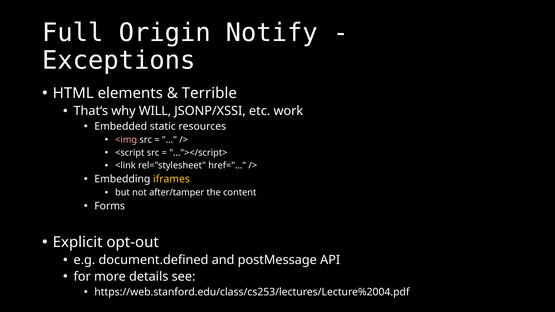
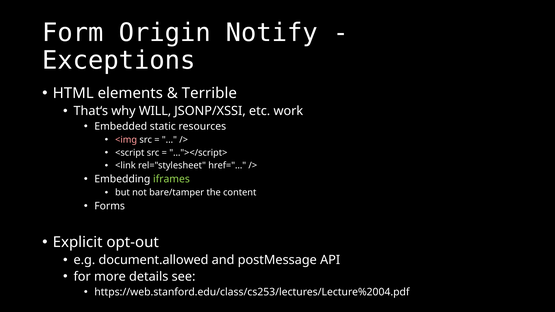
Full: Full -> Form (73, 33)
iframes colour: yellow -> light green (171, 179)
after/tamper: after/tamper -> bare/tamper (177, 193)
document.defined: document.defined -> document.allowed (154, 260)
